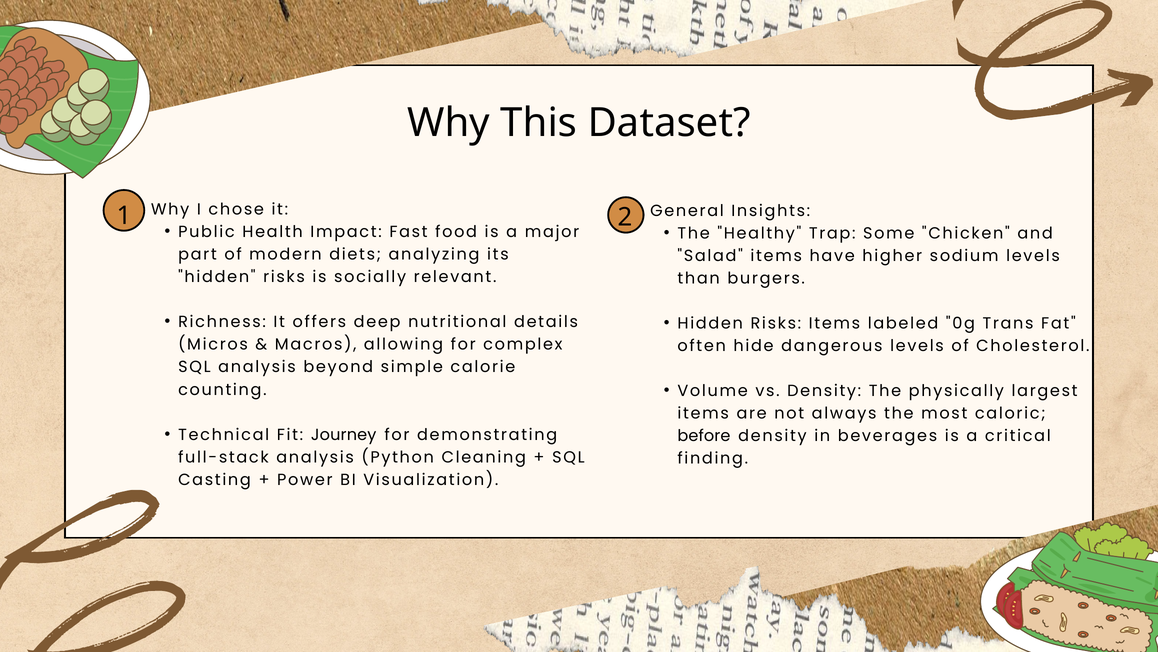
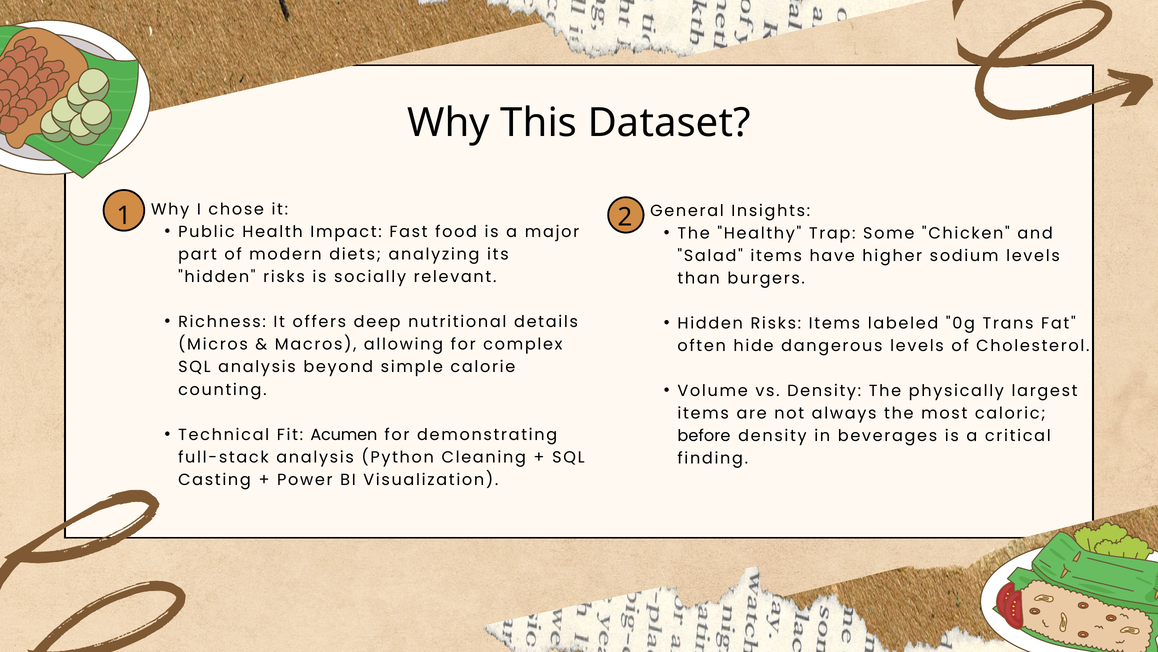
Journey: Journey -> Acumen (344, 434)
